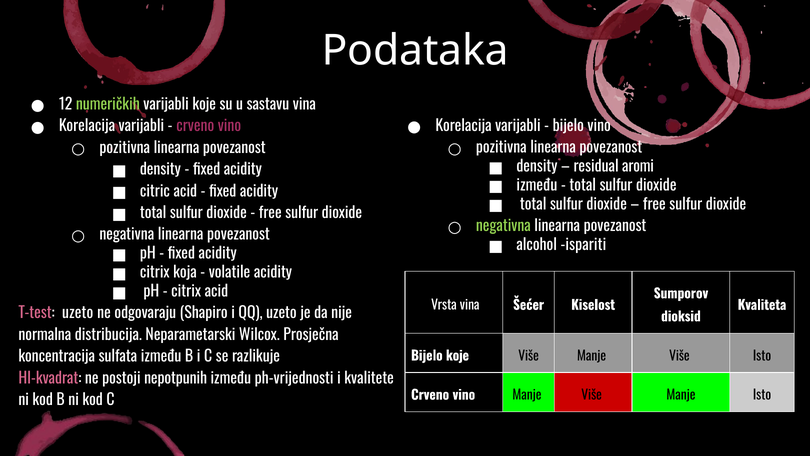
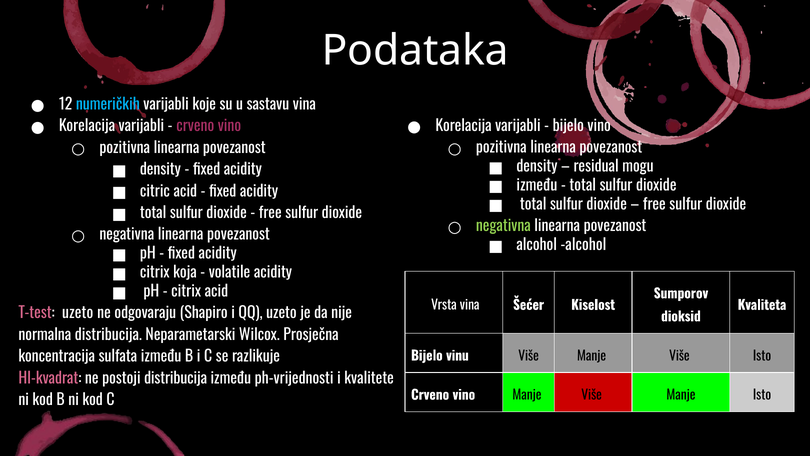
numeričkih colour: light green -> light blue (108, 104)
aromi: aromi -> mogu (638, 166)
alcohol ispariti: ispariti -> alcohol (583, 245)
Bijelo koje: koje -> vinu (457, 356)
postoji nepotpunih: nepotpunih -> distribucija (176, 378)
